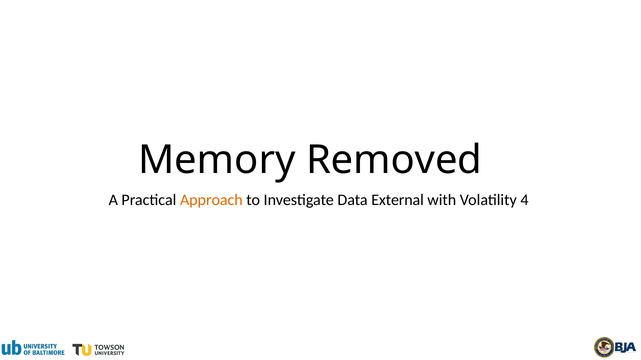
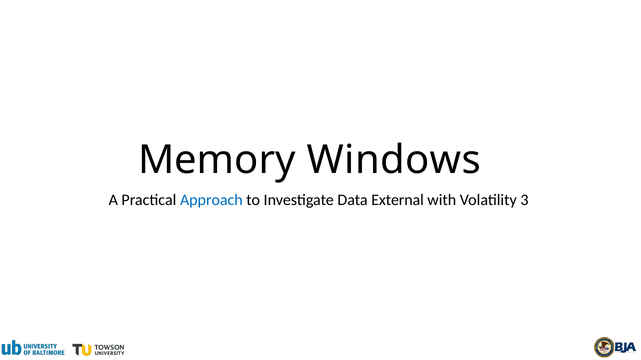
Removed: Removed -> Windows (394, 160)
Approach colour: orange -> blue (211, 200)
4: 4 -> 3 (524, 200)
